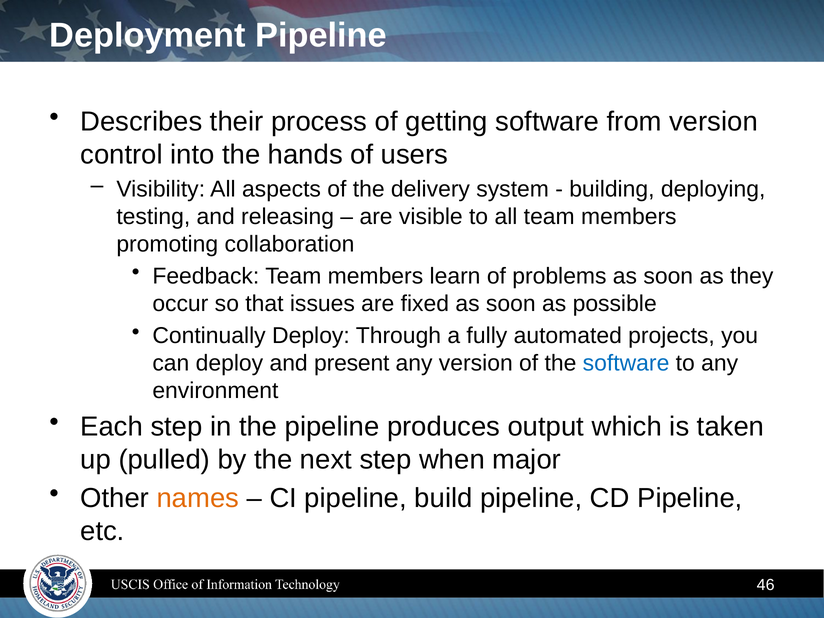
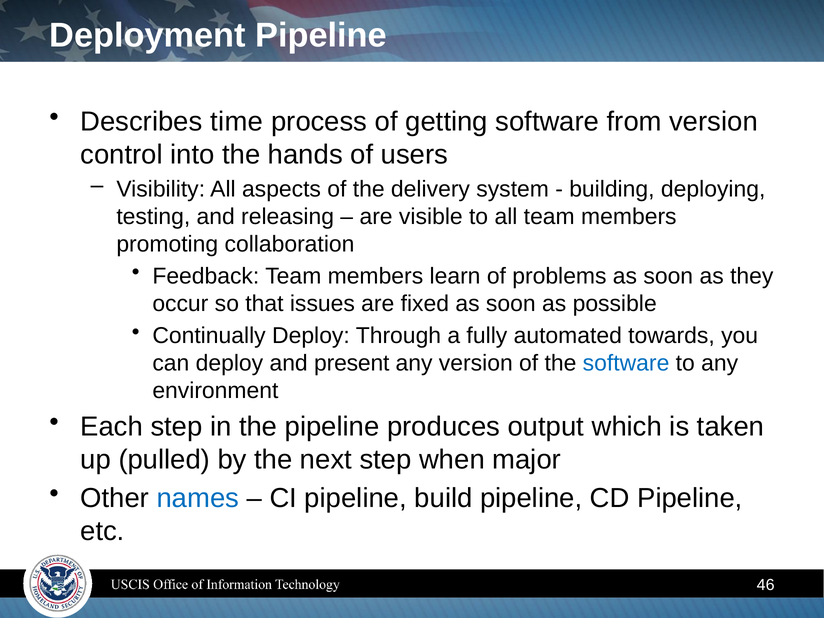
their: their -> time (237, 122)
projects: projects -> towards (671, 336)
names colour: orange -> blue (198, 498)
